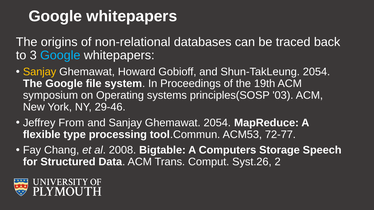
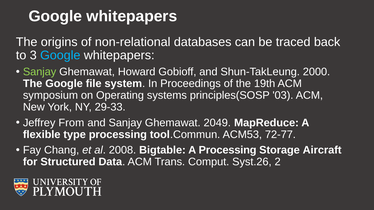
Sanjay colour: yellow -> light green (40, 72)
Shun-TakLeung 2054: 2054 -> 2000 (316, 72)
29-46: 29-46 -> 29-33 (110, 107)
Ghemawat 2054: 2054 -> 2049 (217, 123)
A Computers: Computers -> Processing (228, 150)
Speech: Speech -> Aircraft (322, 150)
